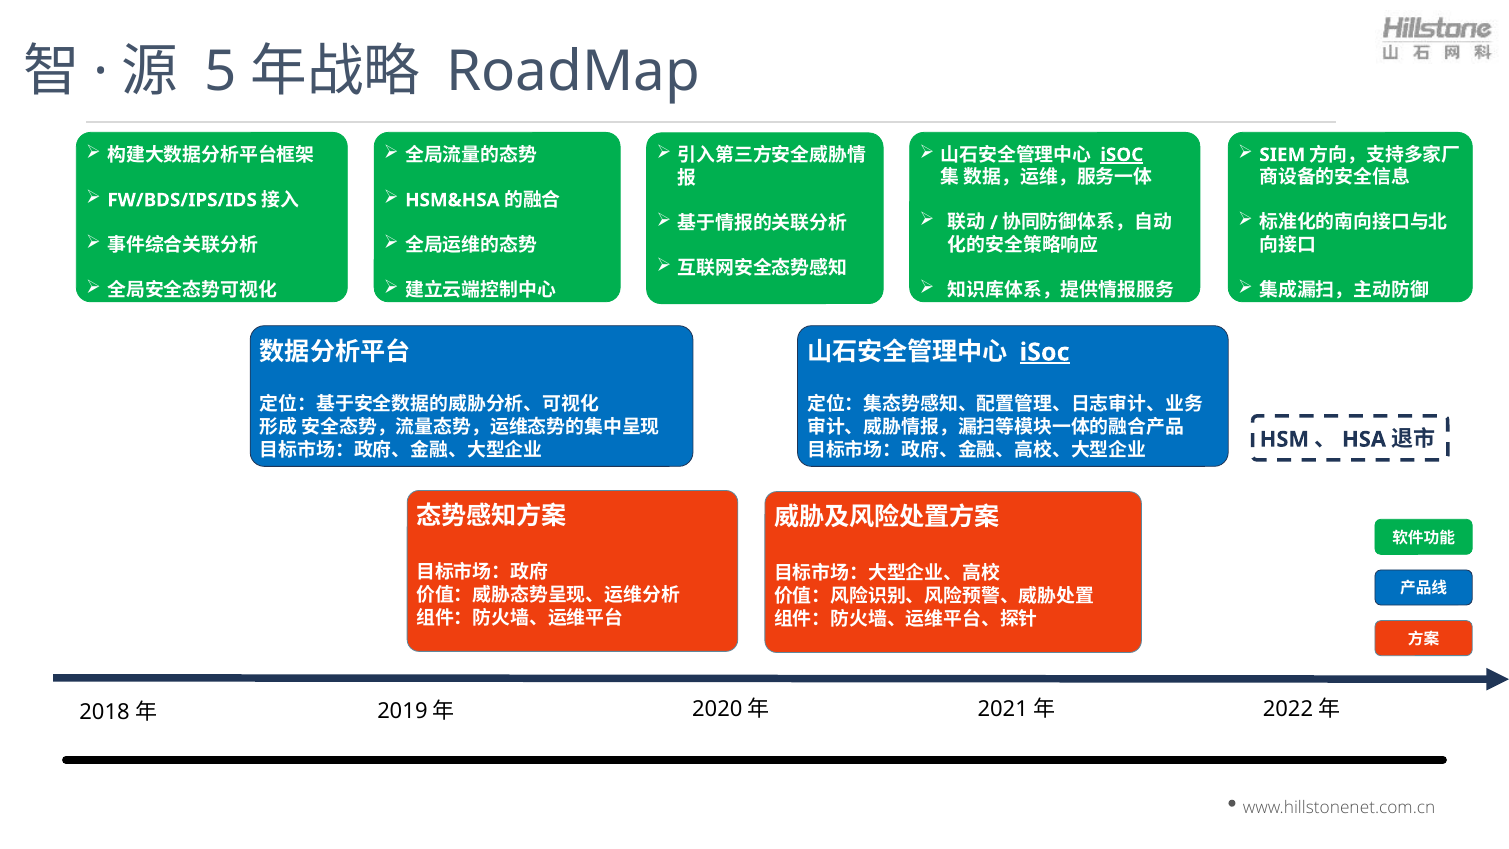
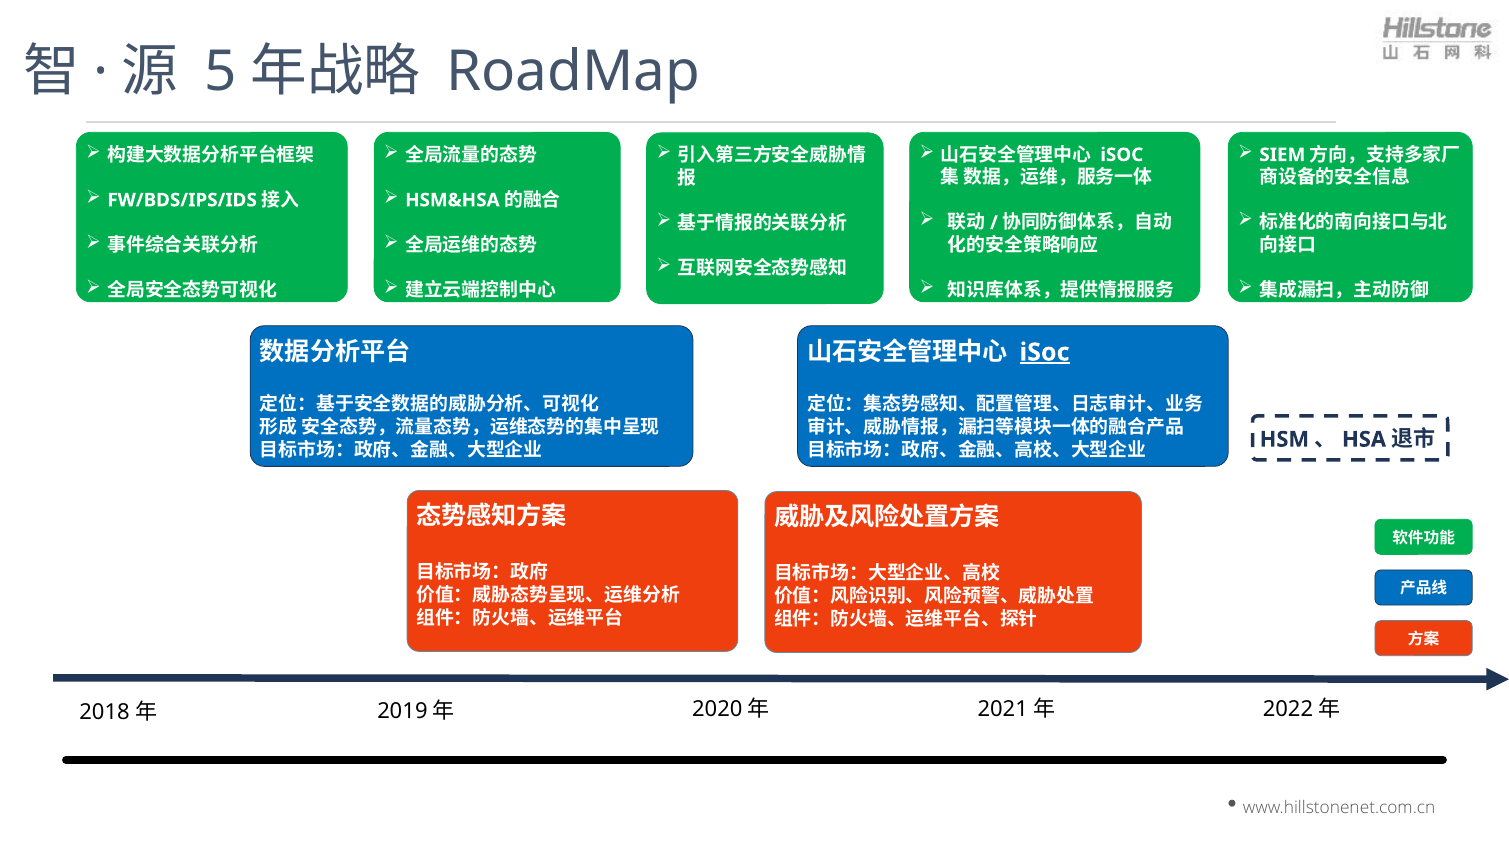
iSOC underline: present -> none (1122, 155)
